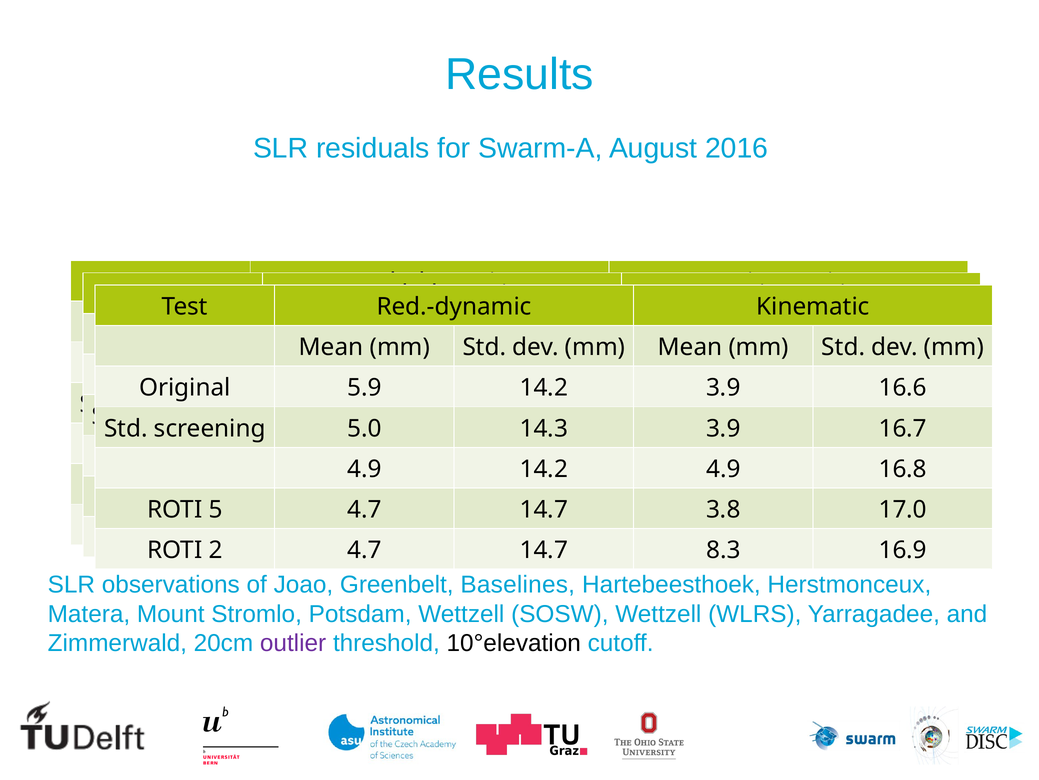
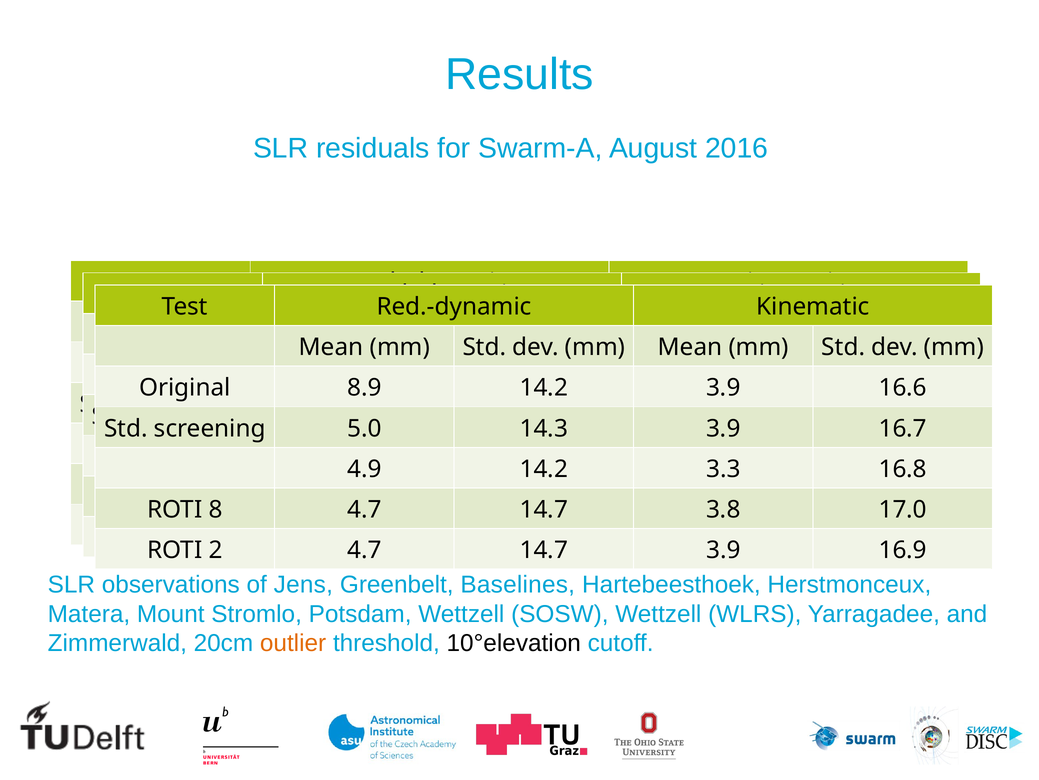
5.9: 5.9 -> 8.9 (364, 387)
4.9: 4.9 -> 3.3 (723, 469)
5: 5 -> 8 (216, 509)
8.3: 8.3 -> 3.9 (723, 550)
Joao: Joao -> Jens (303, 584)
outlier colour: purple -> orange (293, 643)
